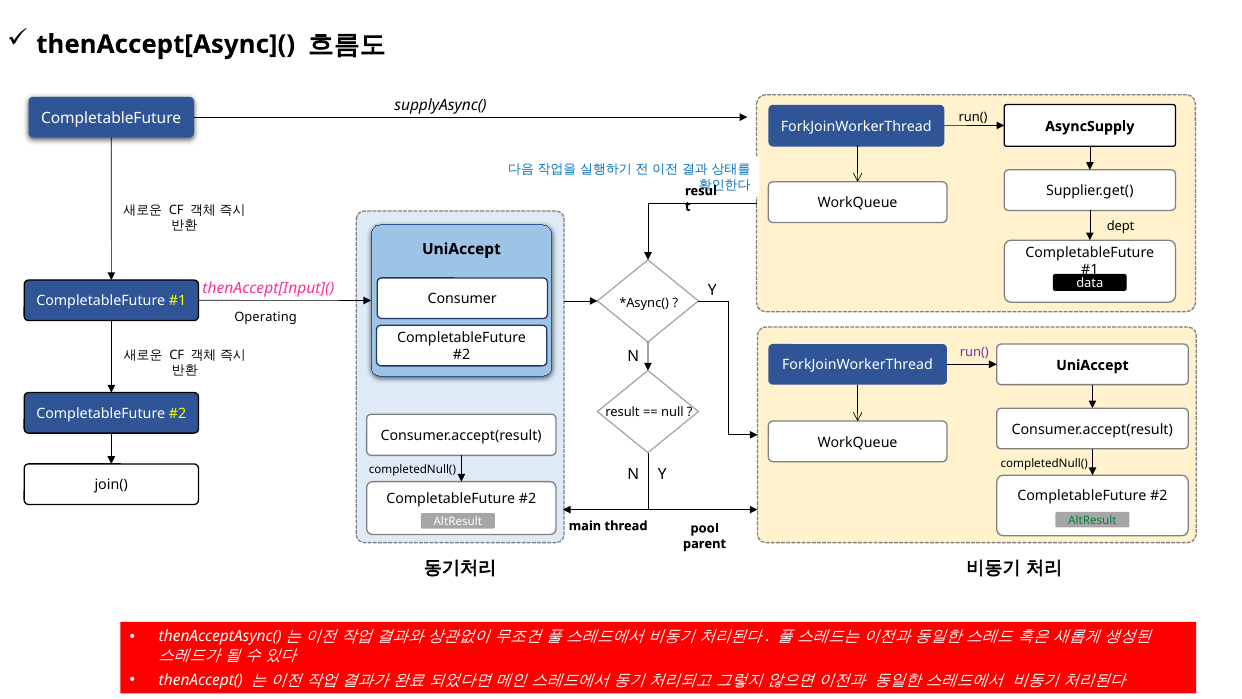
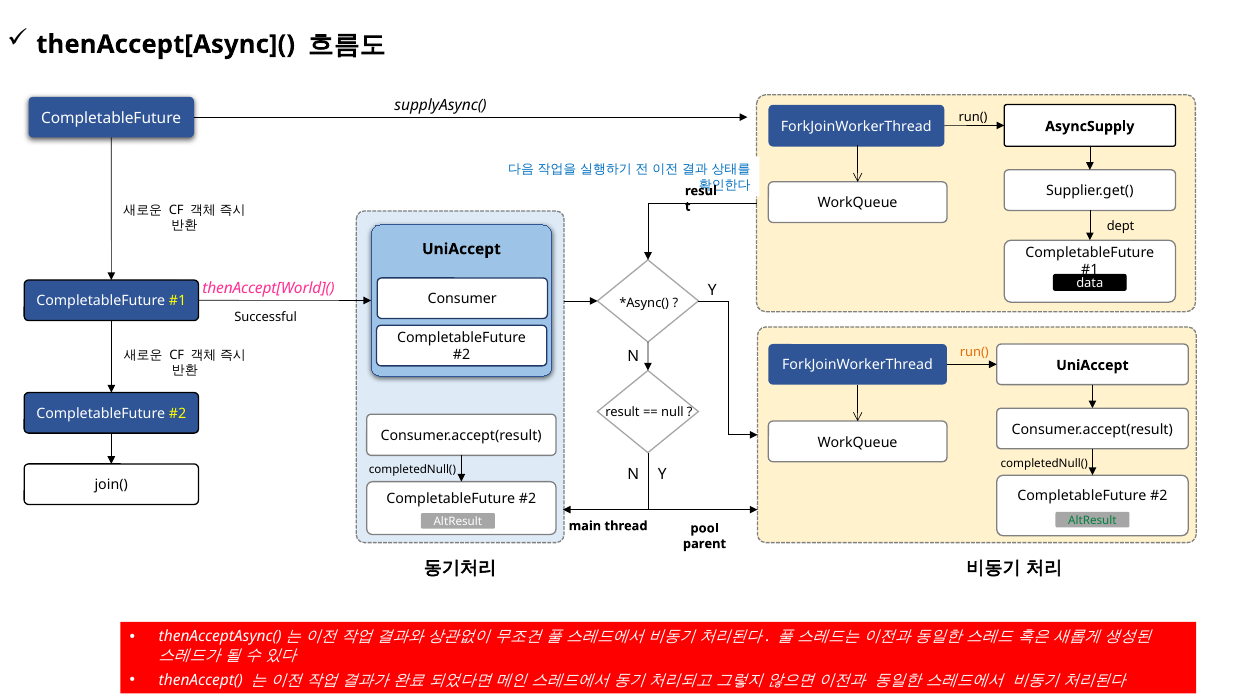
thenAccept[Input](: thenAccept[Input]( -> thenAccept[World]( (268, 288)
Operating: Operating -> Successful (266, 317)
run( colour: purple -> orange (974, 352)
